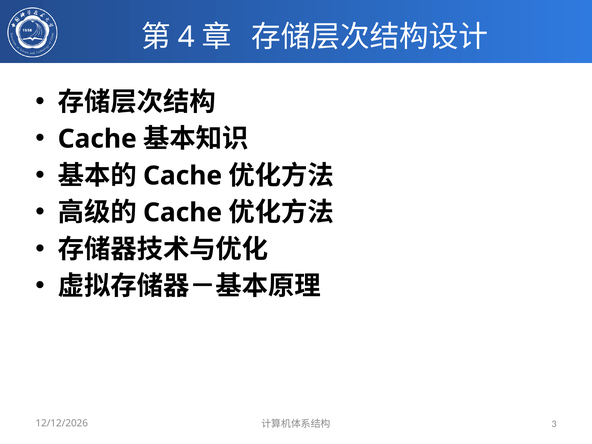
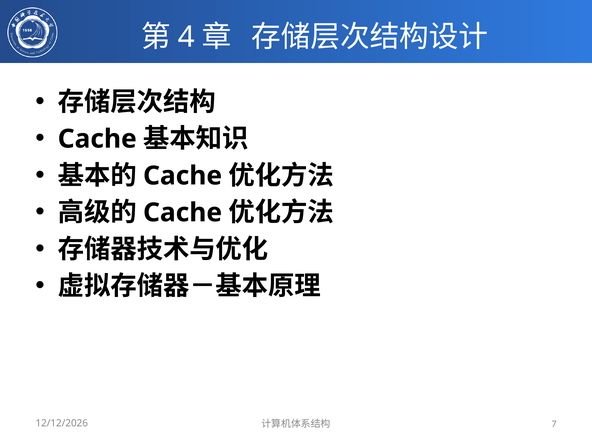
3: 3 -> 7 (554, 424)
